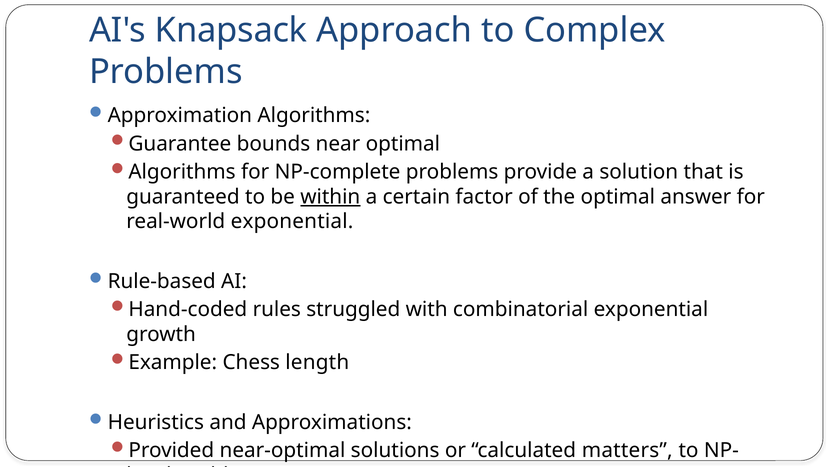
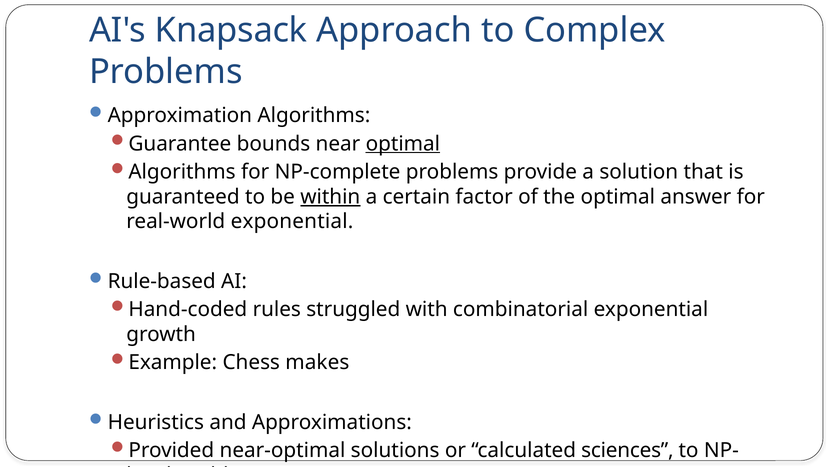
optimal underline: none -> present (403, 143)
length: length -> makes (317, 362)
matters: matters -> sciences (627, 450)
